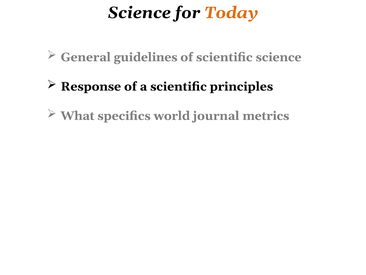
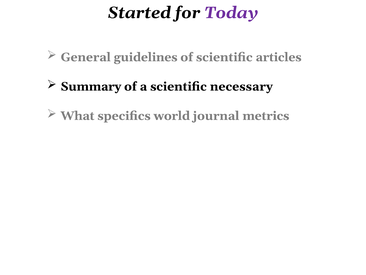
Science: Science -> Started (139, 13)
Today colour: orange -> purple (231, 13)
scientific science: science -> articles (279, 57)
Response: Response -> Summary (91, 86)
principles: principles -> necessary (241, 86)
